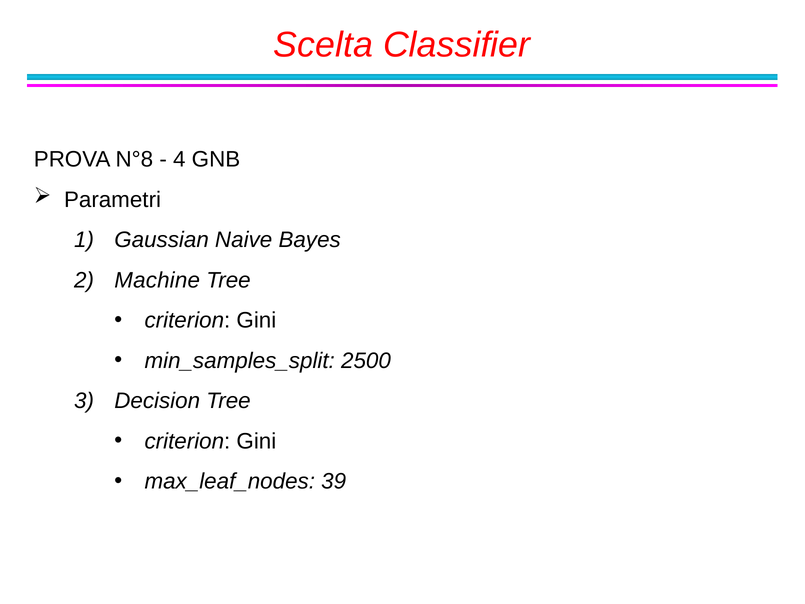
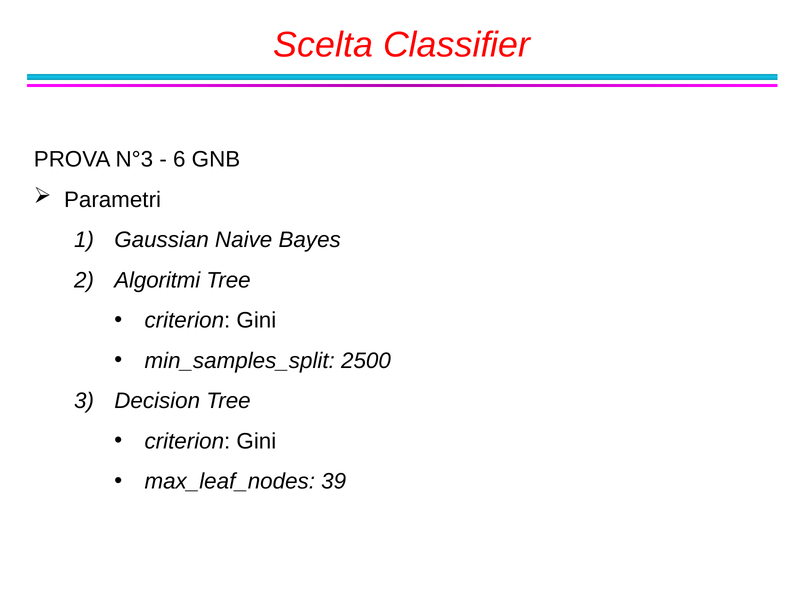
N°8: N°8 -> N°3 (134, 159)
4: 4 -> 6 (179, 159)
Machine: Machine -> Algoritmi (157, 280)
